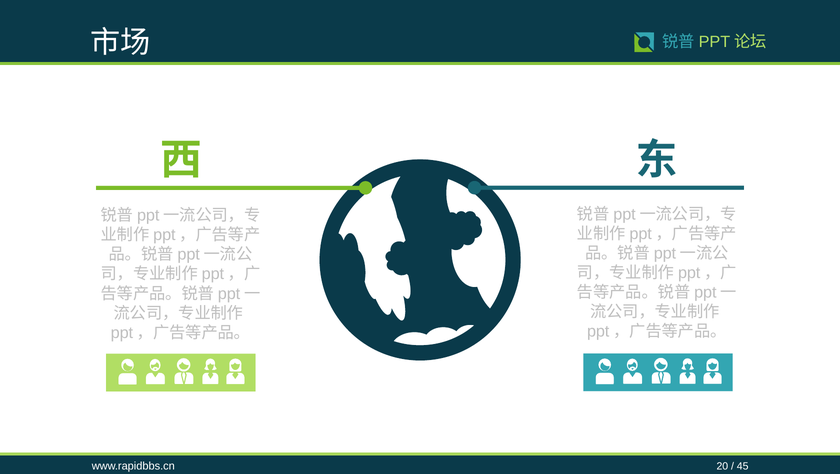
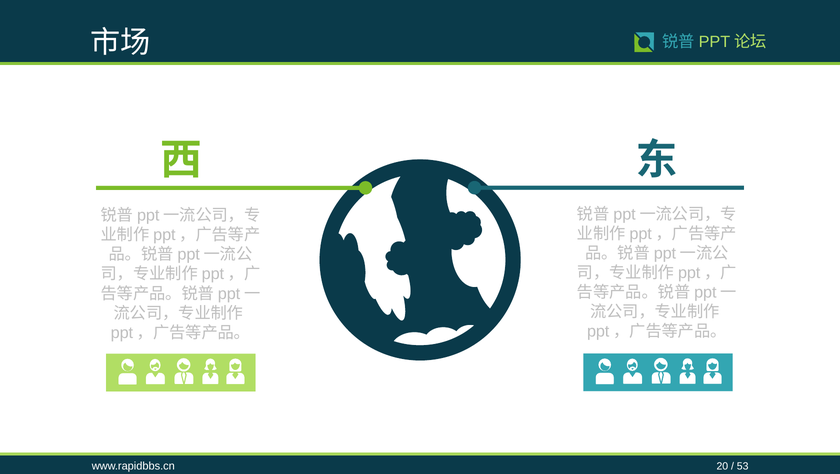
45: 45 -> 53 (743, 466)
